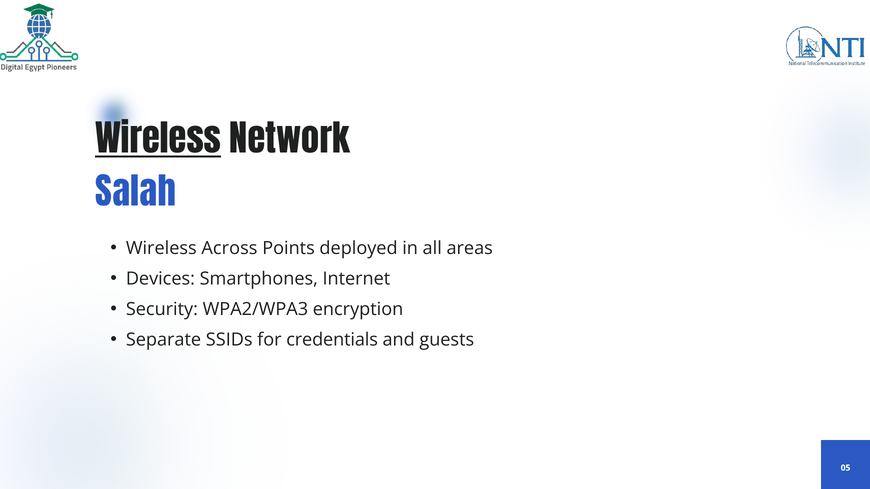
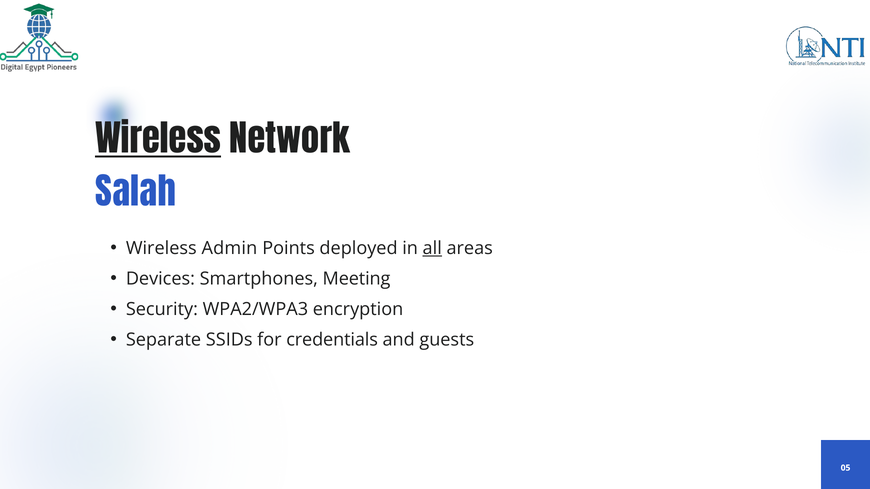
Across: Across -> Admin (229, 249)
all underline: none -> present (432, 249)
Internet: Internet -> Meeting (356, 279)
